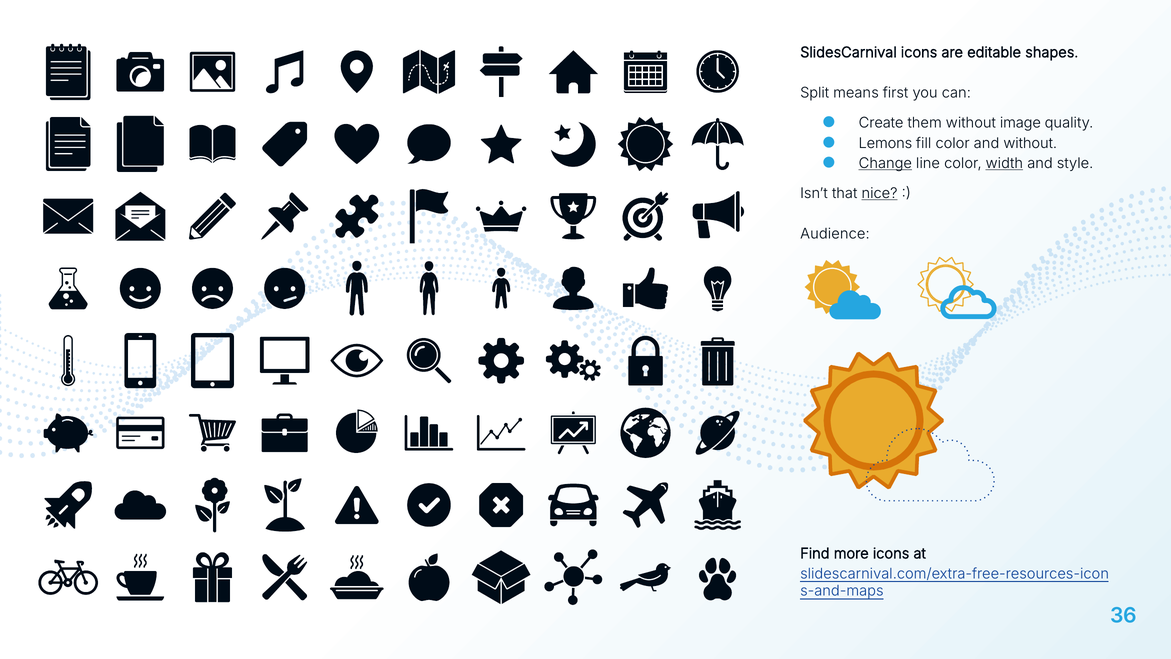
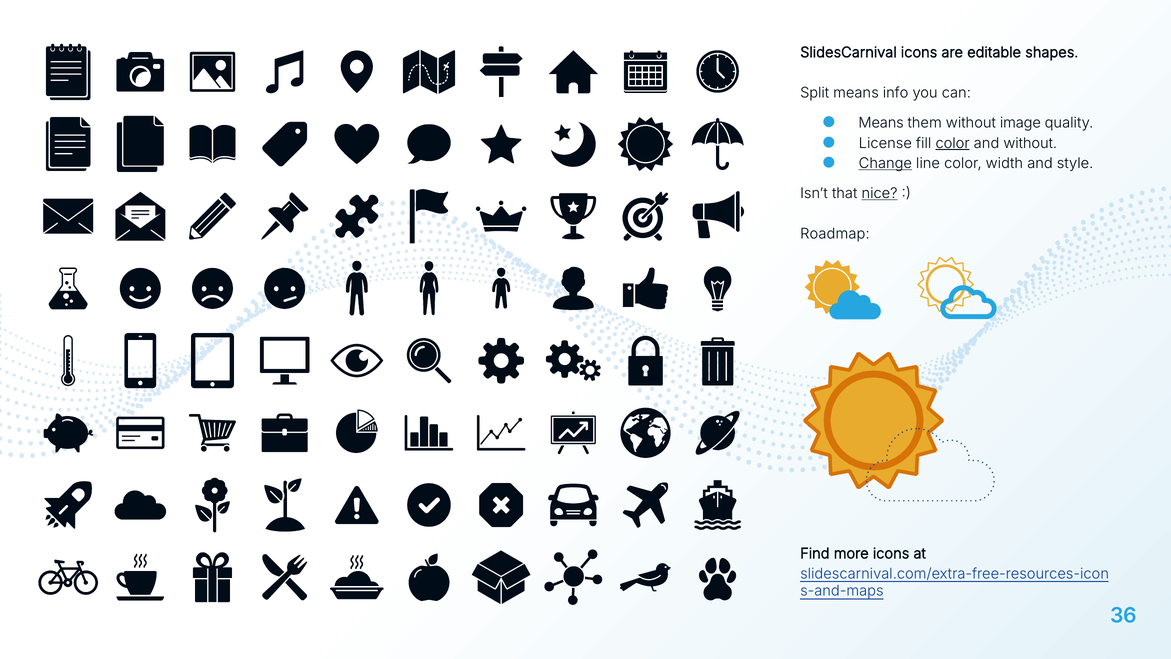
first: first -> info (896, 93)
Create: Create -> Means (881, 123)
Lemons: Lemons -> License (885, 143)
color underline: none -> present (953, 143)
width underline: present -> none (1004, 163)
Audience: Audience -> Roadmap (835, 234)
